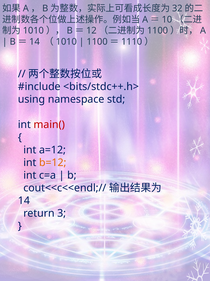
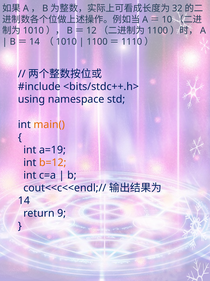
main( colour: red -> orange (49, 124)
a=12: a=12 -> a=19 (52, 149)
3: 3 -> 9 (62, 212)
